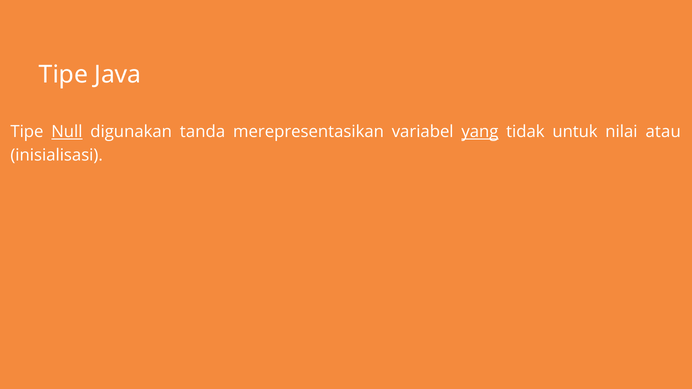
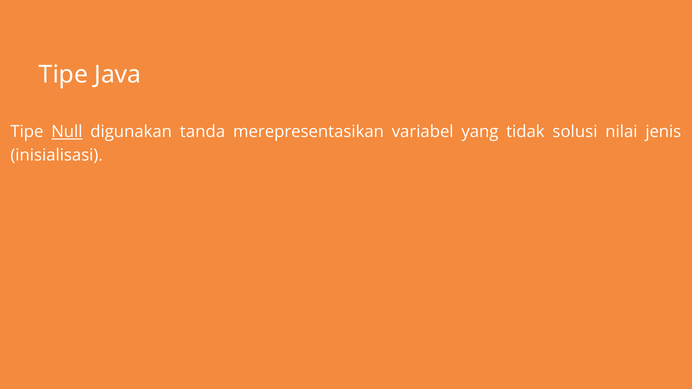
yang underline: present -> none (480, 132)
untuk: untuk -> solusi (575, 132)
atau: atau -> jenis (663, 132)
